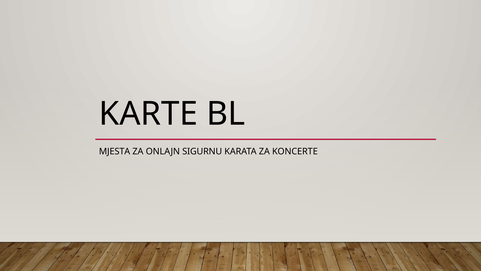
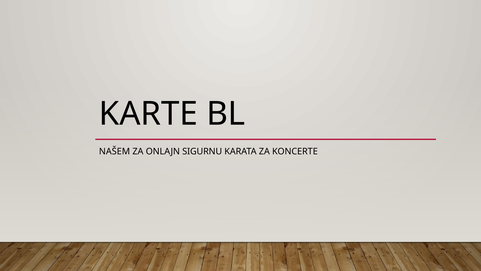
MJESTA: MJESTA -> NAŠEM (115, 151)
